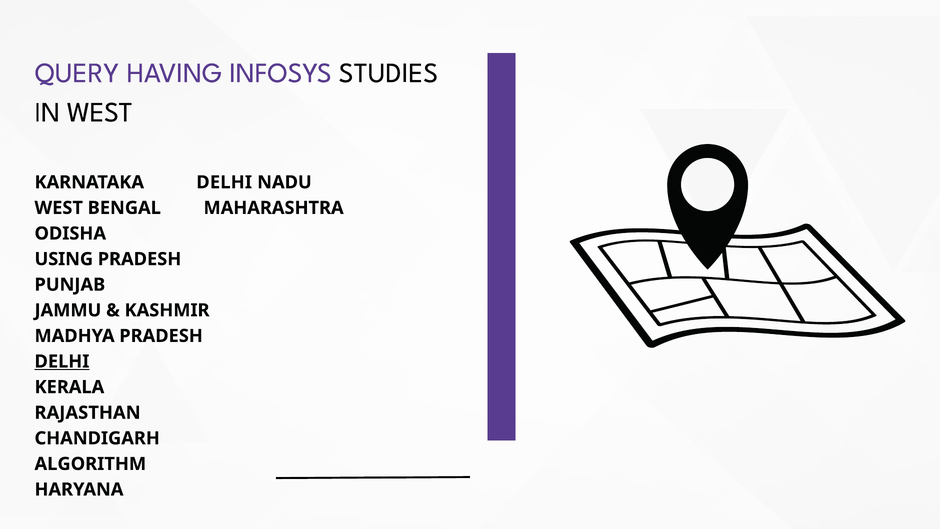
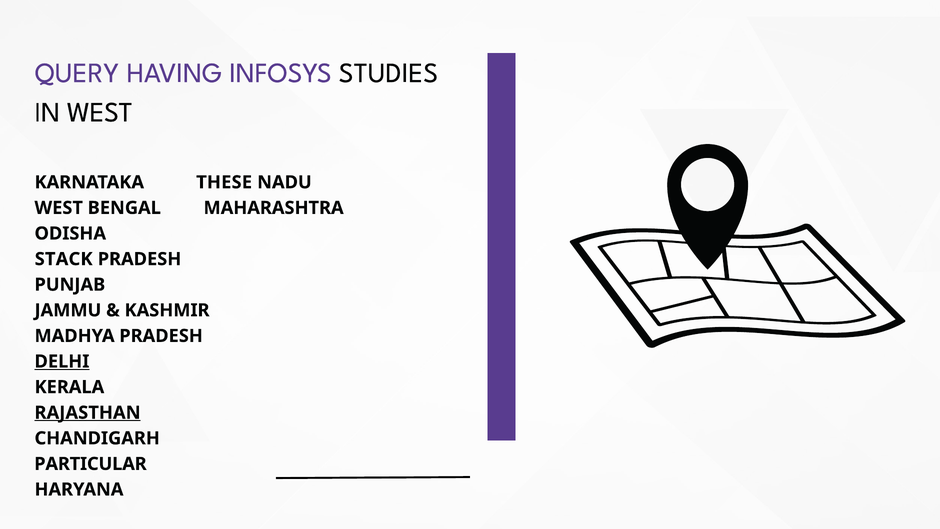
KARNATAKA DELHI: DELHI -> THESE (224, 182)
USING: USING -> STACK (64, 259)
RAJASTHAN underline: none -> present (88, 413)
ALGORITHM: ALGORITHM -> PARTICULAR (90, 464)
